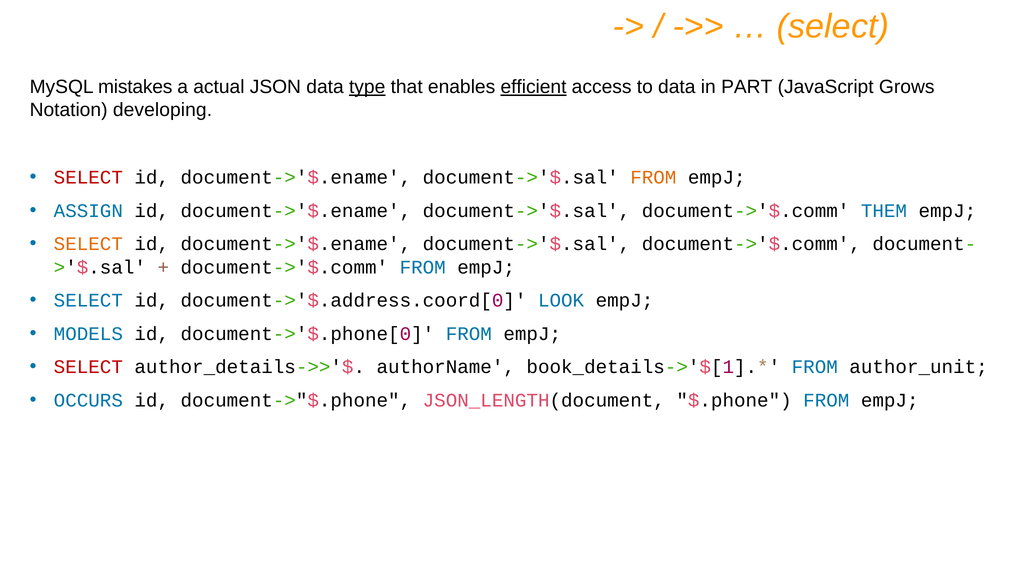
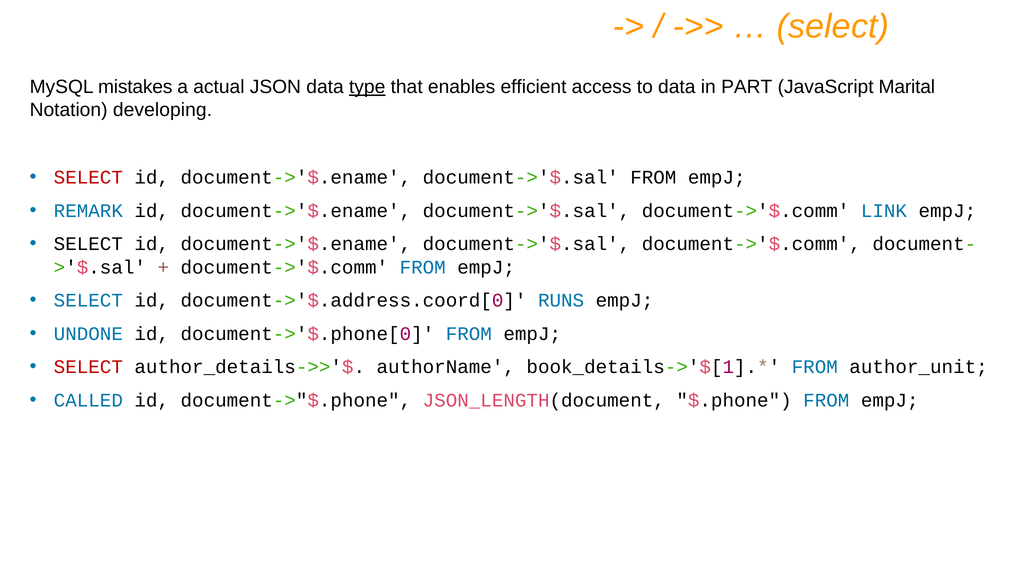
efficient underline: present -> none (534, 87)
Grows: Grows -> Marital (907, 87)
FROM colour: orange -> black (653, 178)
ASSIGN: ASSIGN -> REMARK (88, 211)
THEM: THEM -> LINK (884, 211)
SELECT colour: orange -> black (88, 244)
LOOK: LOOK -> RUNS (561, 301)
MODELS: MODELS -> UNDONE (88, 334)
OCCURS: OCCURS -> CALLED (88, 401)
